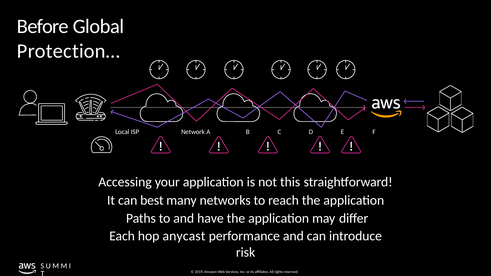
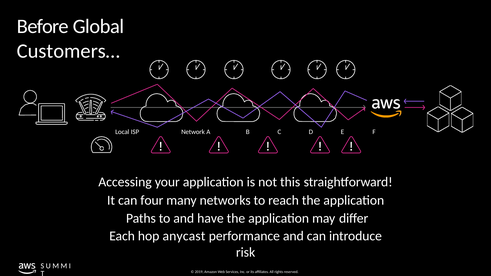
Protection…: Protection… -> Customers… (69, 51)
best: best -> four (152, 200)
